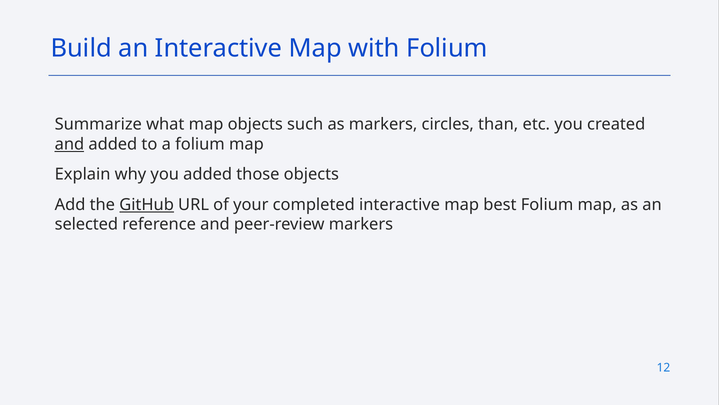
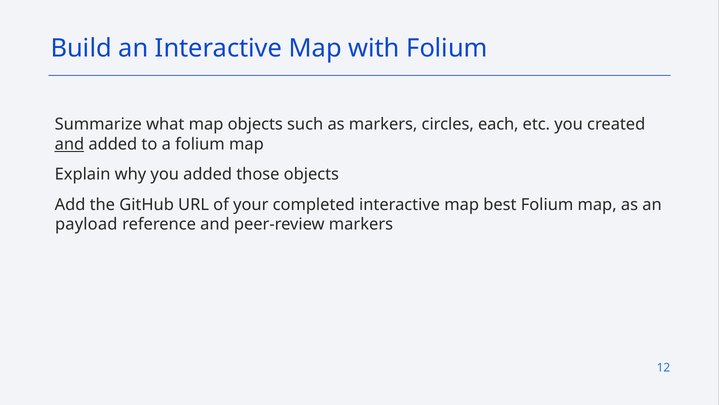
than: than -> each (498, 124)
GitHub underline: present -> none (147, 204)
selected: selected -> payload (86, 224)
